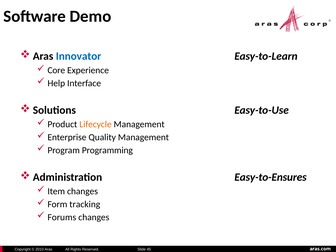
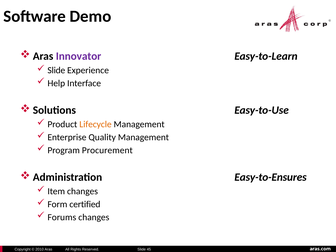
Innovator colour: blue -> purple (79, 56)
Core: Core -> Slide (56, 70)
Programming: Programming -> Procurement (107, 150)
tracking: tracking -> certified (85, 204)
